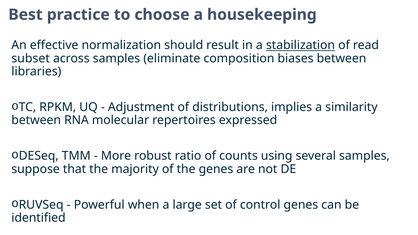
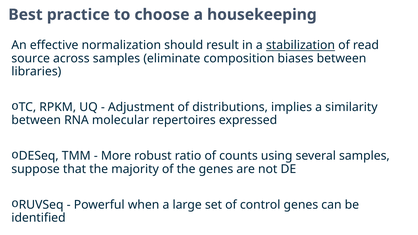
subset: subset -> source (31, 58)
